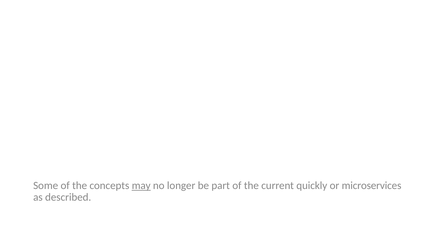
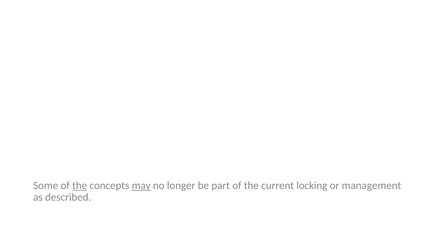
the underline: none -> present (80, 186)
quickly: quickly -> locking (312, 186)
microservices: microservices -> management (371, 186)
